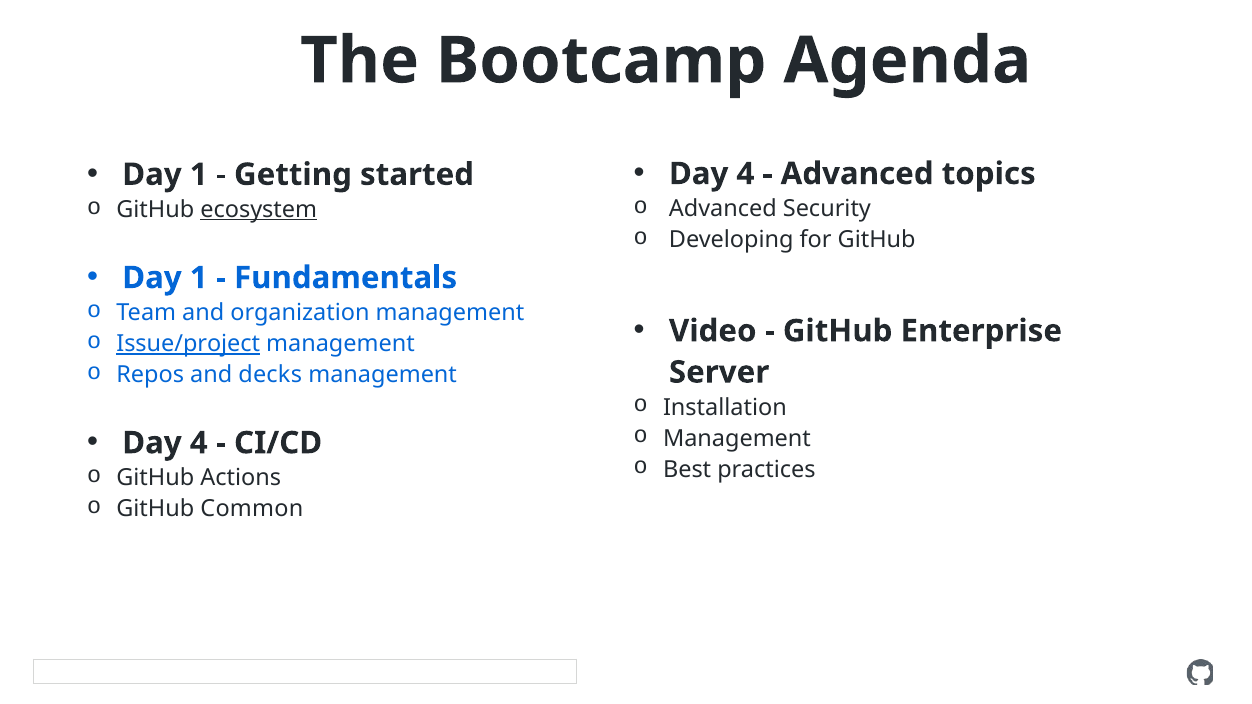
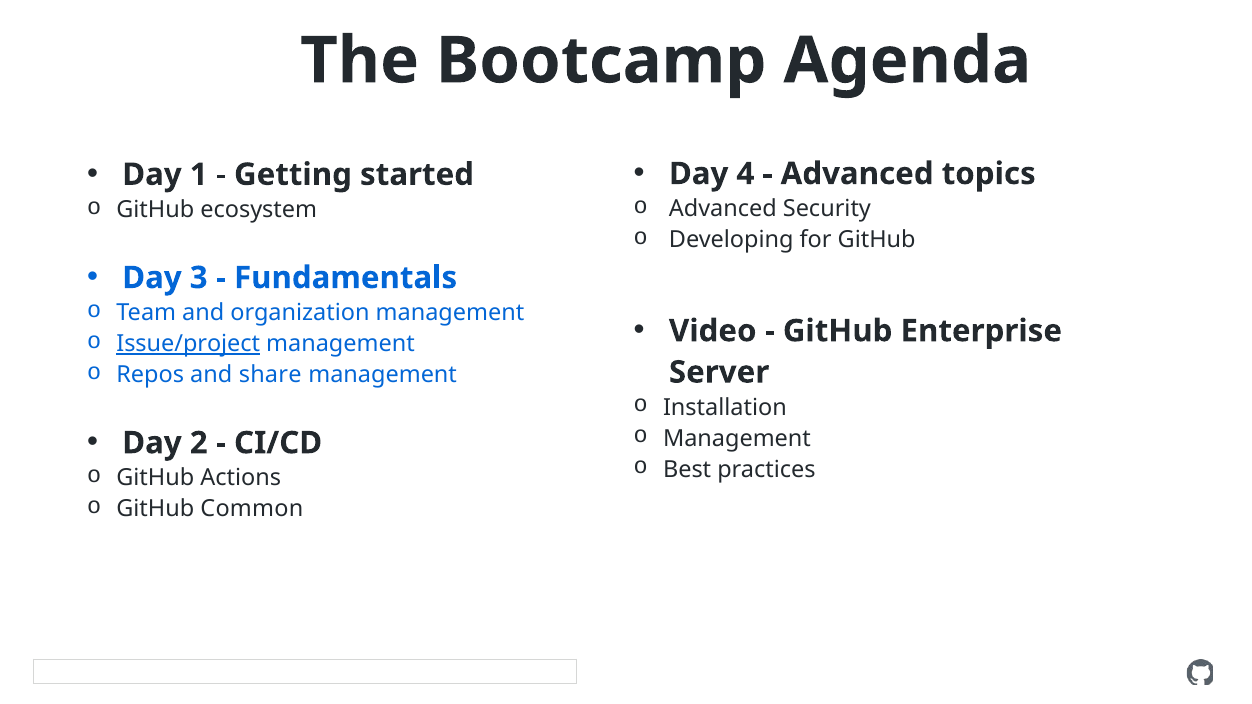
ecosystem underline: present -> none (259, 210)
1: 1 -> 3 (199, 278)
decks: decks -> share (270, 375)
4: 4 -> 2 (199, 443)
